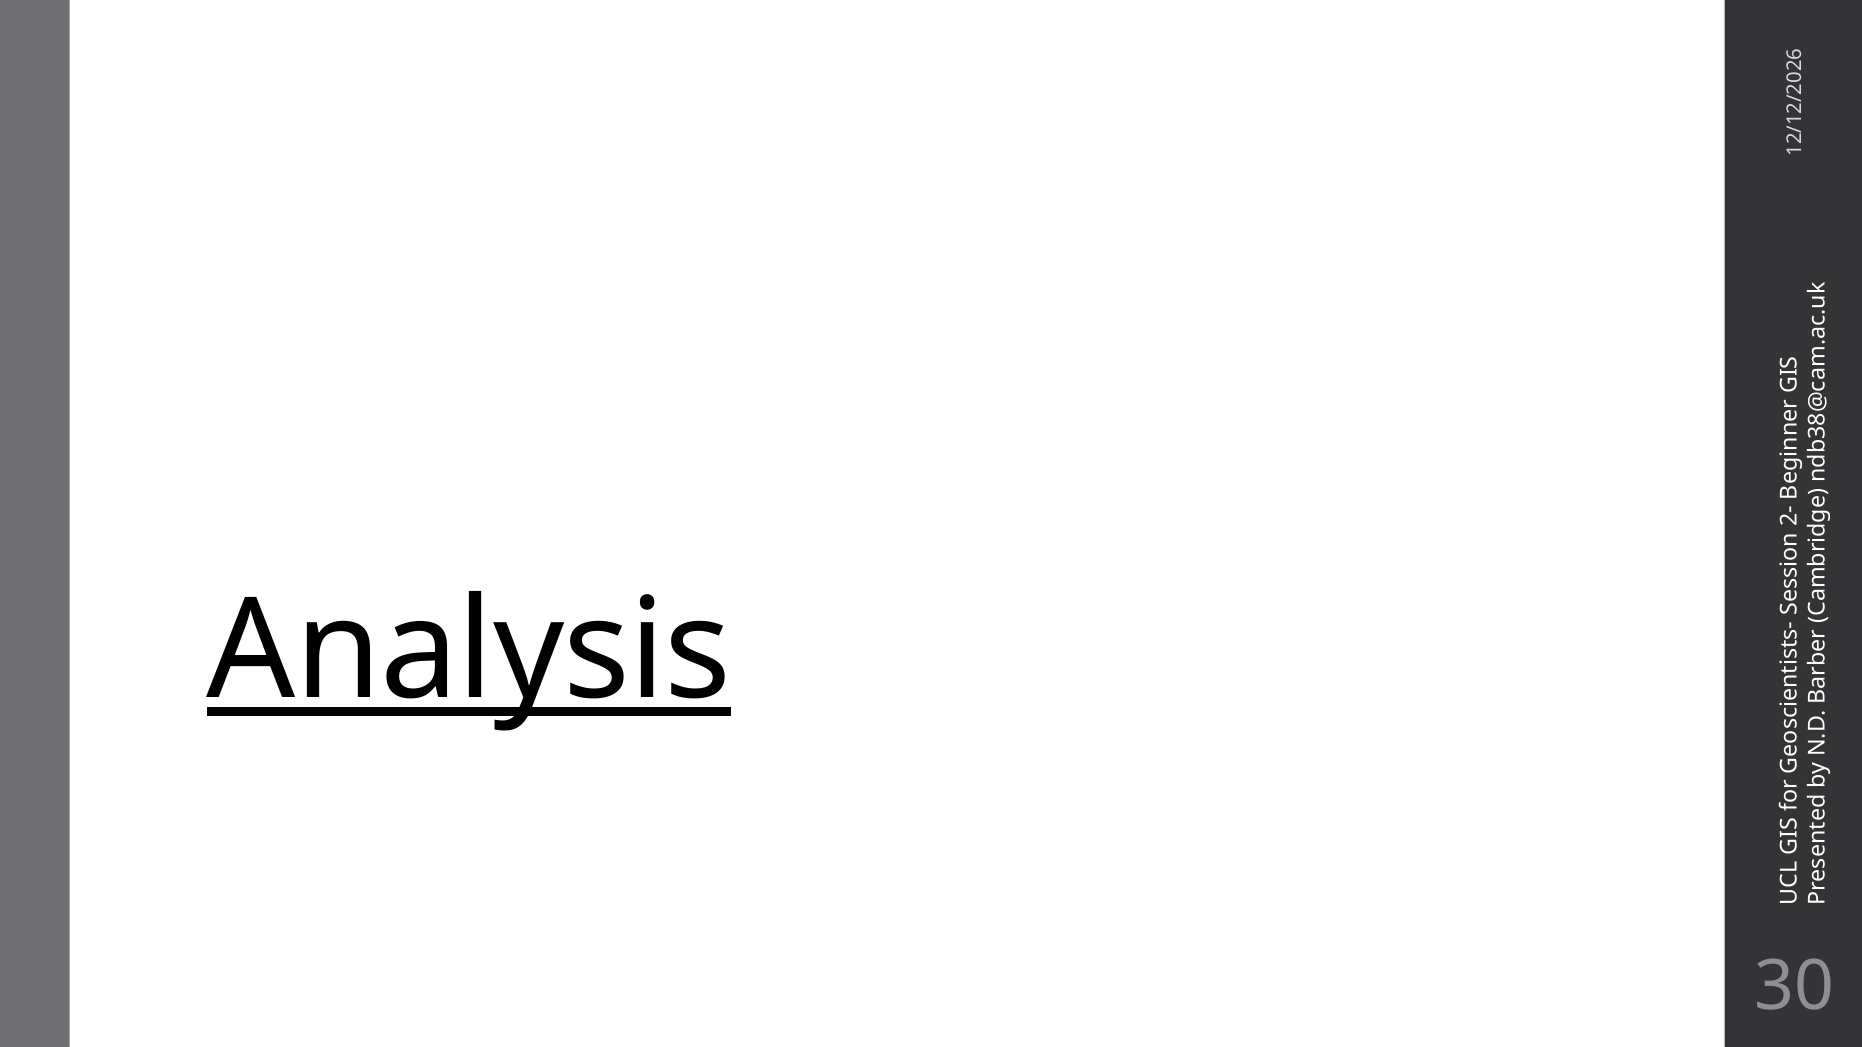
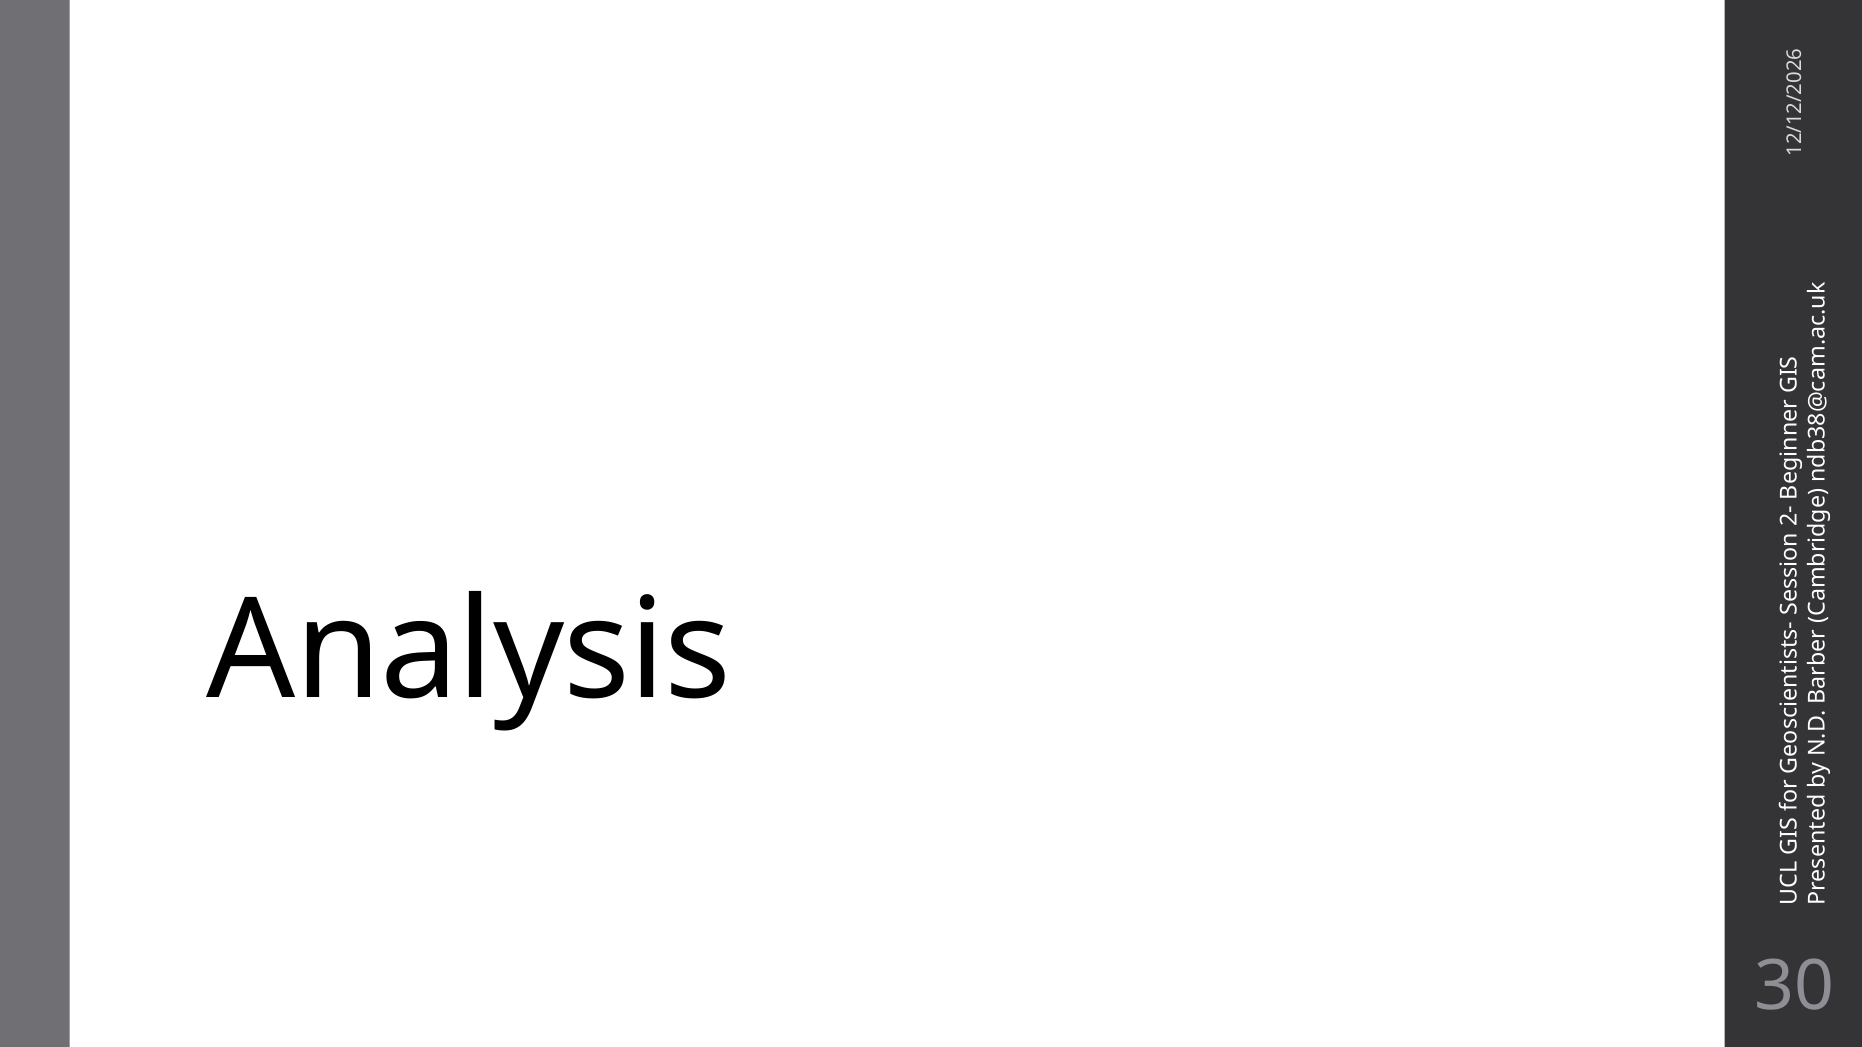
Analysis underline: present -> none (469, 652)
